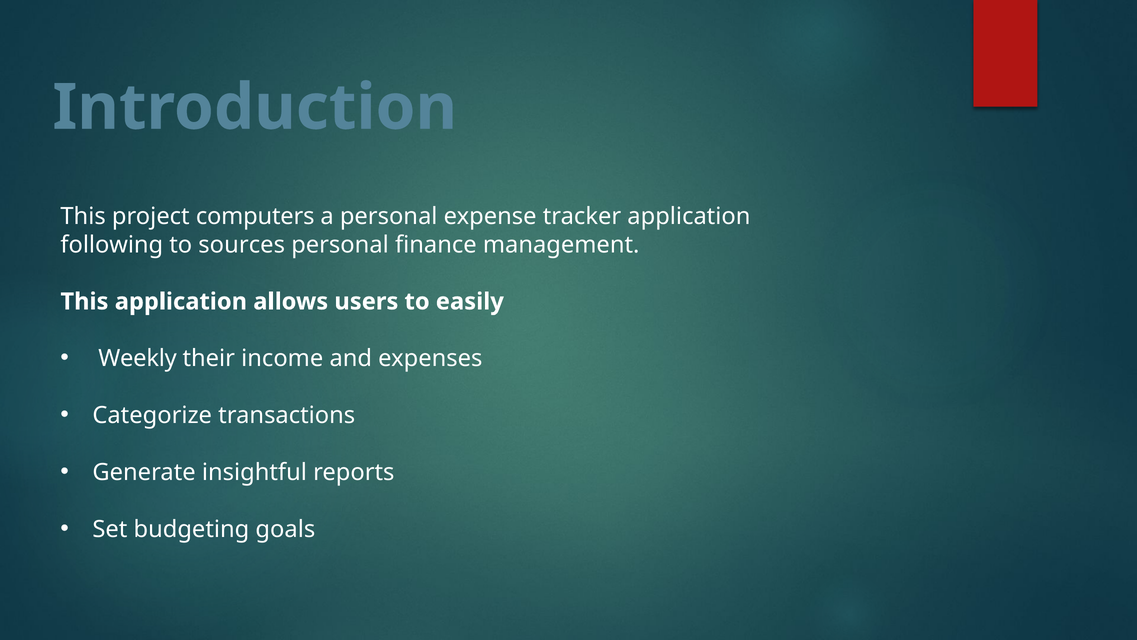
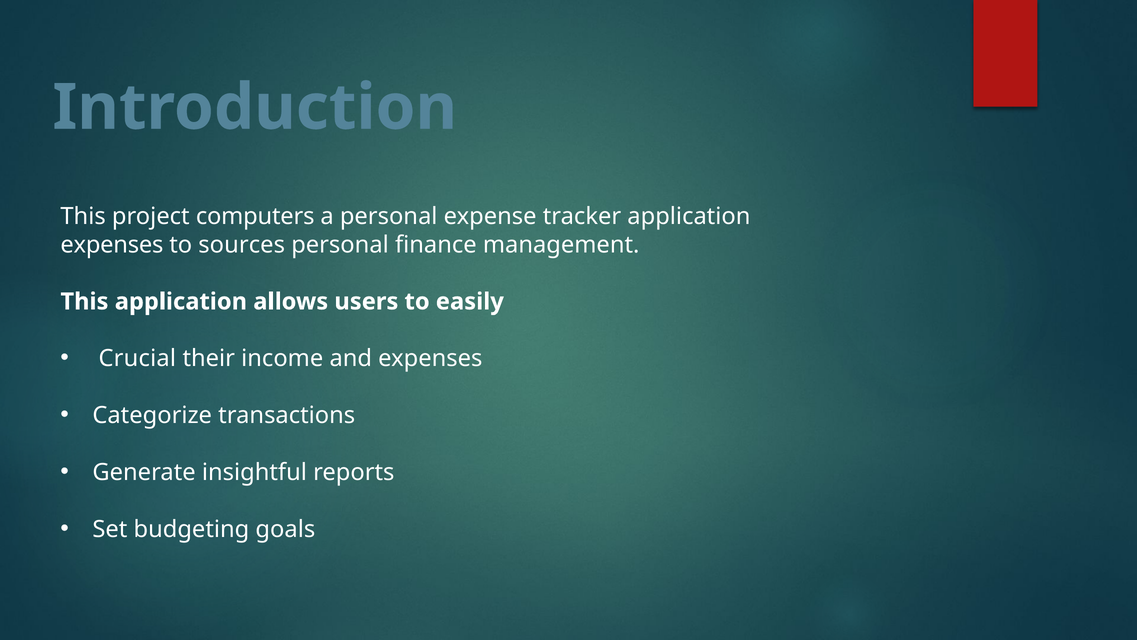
following: following -> expenses (112, 245)
Weekly: Weekly -> Crucial (137, 358)
